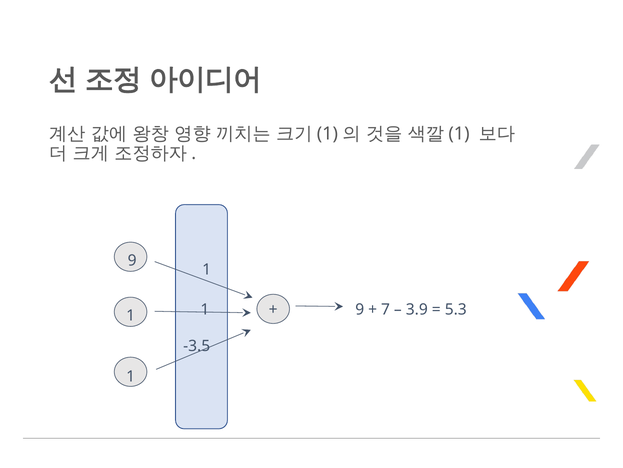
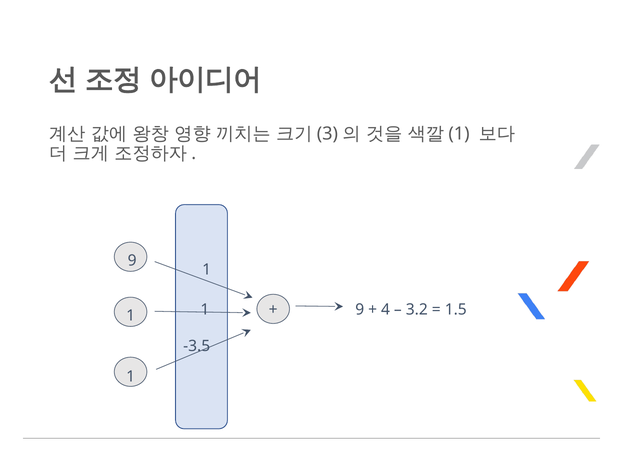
1: 1 -> 3 (327, 133)
7: 7 -> 4 (385, 309)
3.9: 3.9 -> 3.2 (417, 309)
5.3: 5.3 -> 1.5 (456, 309)
